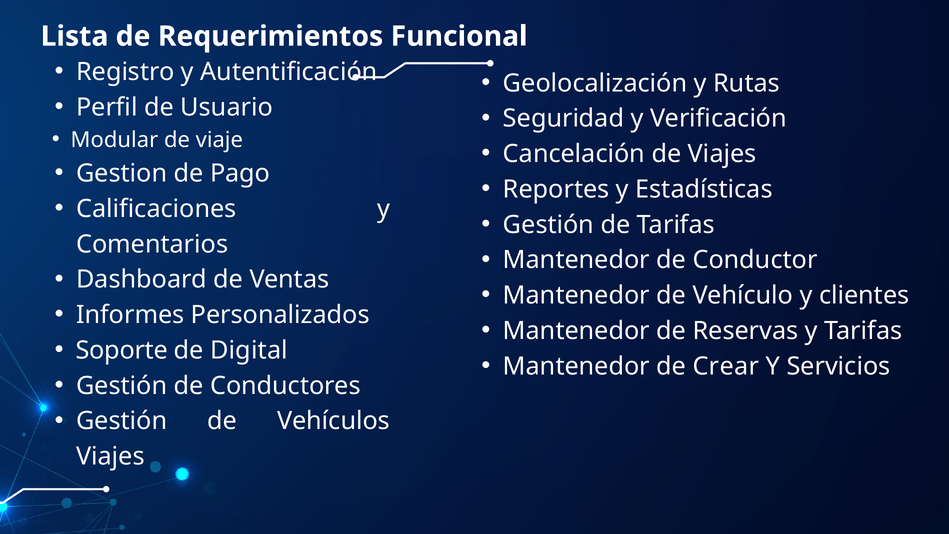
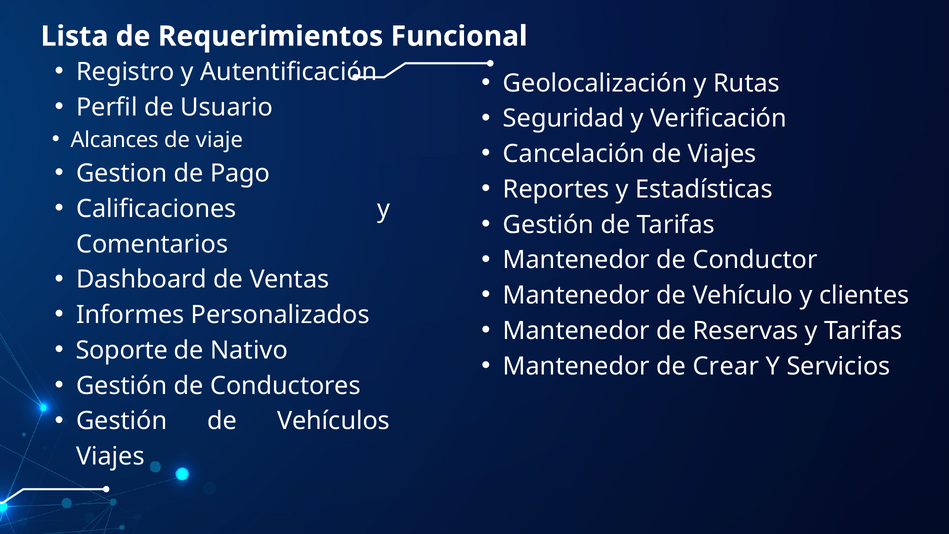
Modular: Modular -> Alcances (115, 140)
Digital: Digital -> Nativo (249, 350)
